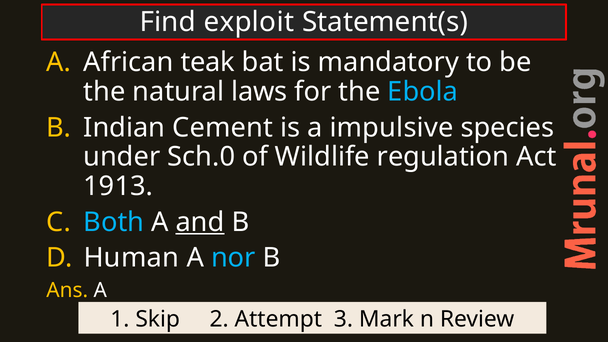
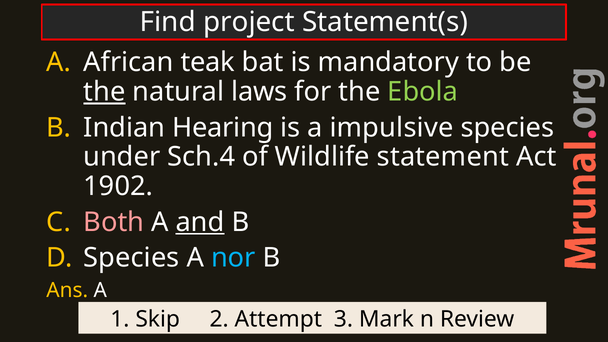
exploit: exploit -> project (249, 22)
the underline: none -> present (104, 92)
Ebola colour: light blue -> light green (423, 92)
Cement: Cement -> Hearing (223, 128)
Sch.0: Sch.0 -> Sch.4 (201, 157)
regulation: regulation -> statement (443, 157)
1913: 1913 -> 1902 (118, 186)
Both colour: light blue -> pink (114, 222)
Human: Human -> Species (131, 258)
